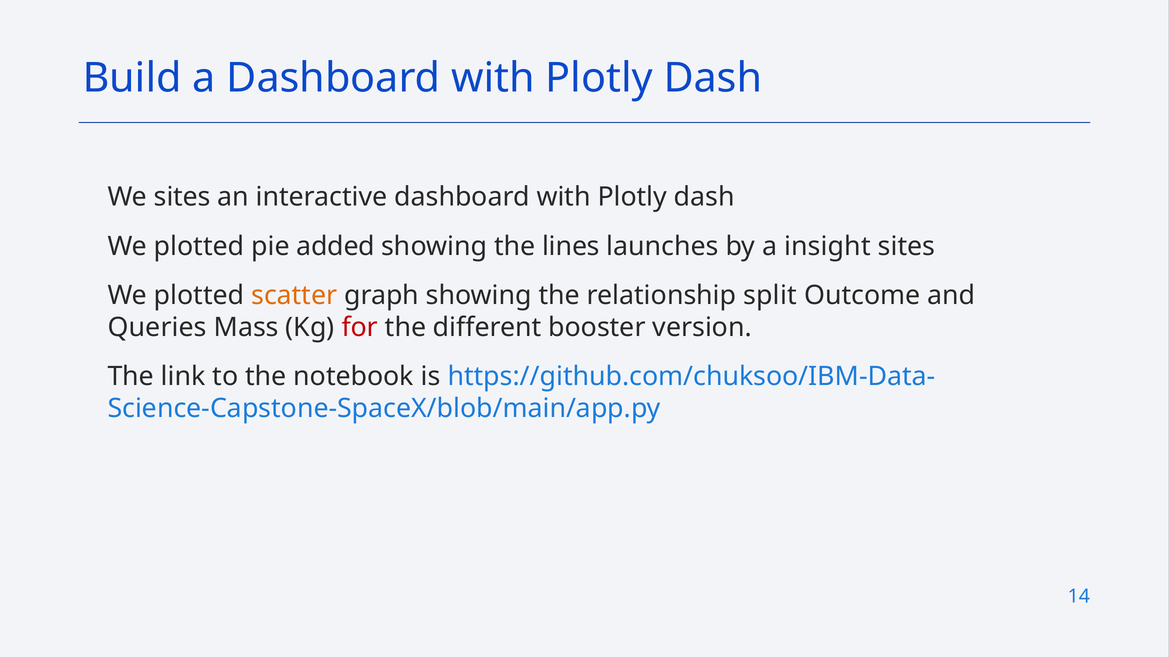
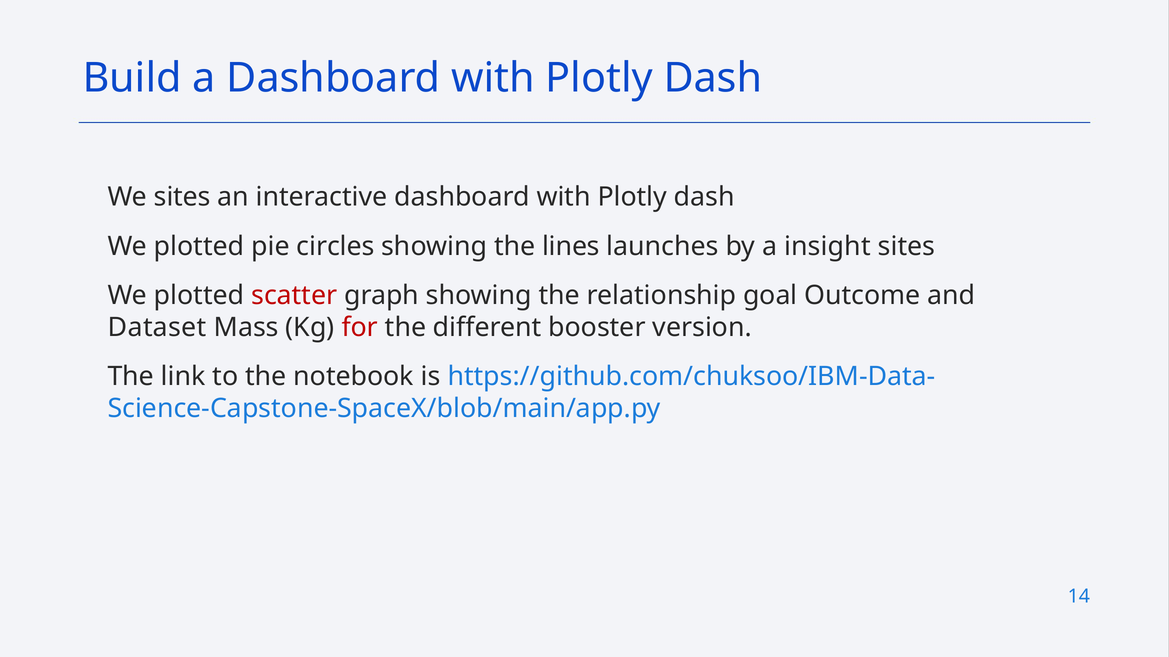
added: added -> circles (336, 246)
scatter colour: orange -> red (294, 296)
split: split -> goal (770, 296)
Queries: Queries -> Dataset (157, 328)
